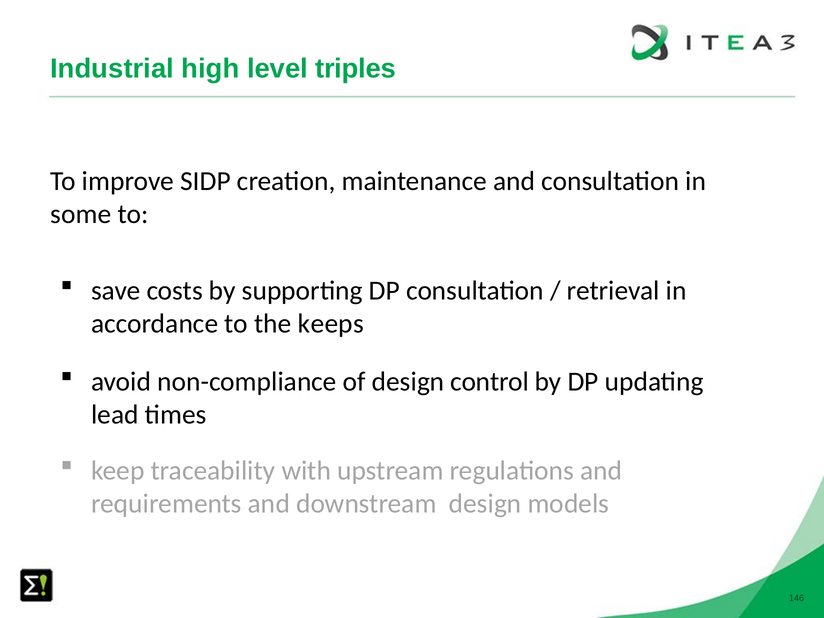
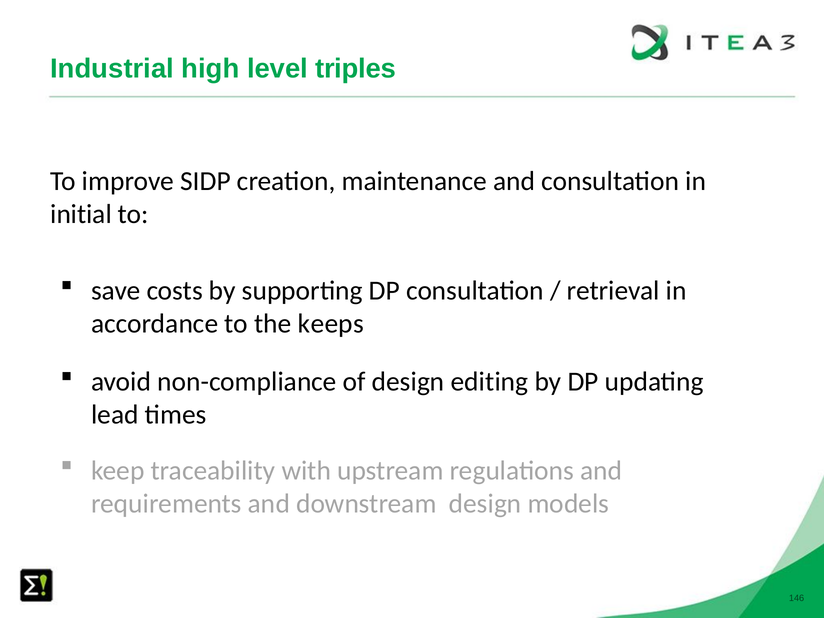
some: some -> initial (81, 214)
control: control -> editing (489, 381)
